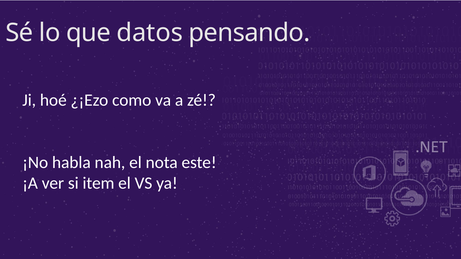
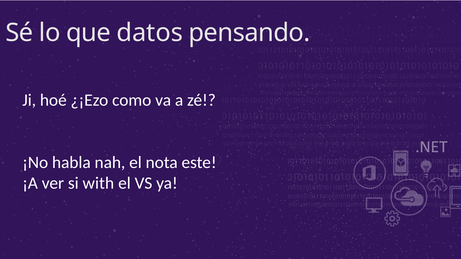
item: item -> with (98, 183)
